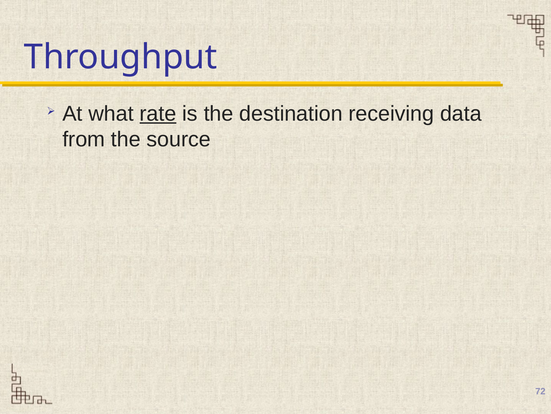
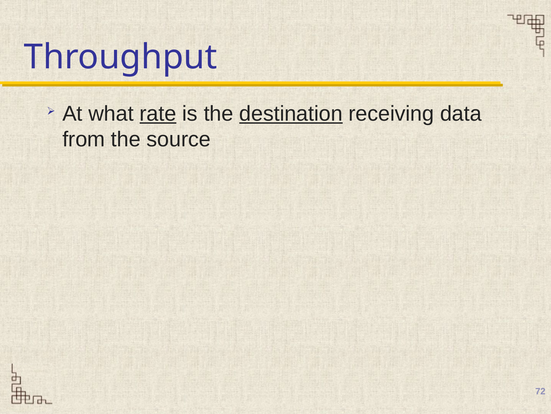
destination underline: none -> present (291, 114)
